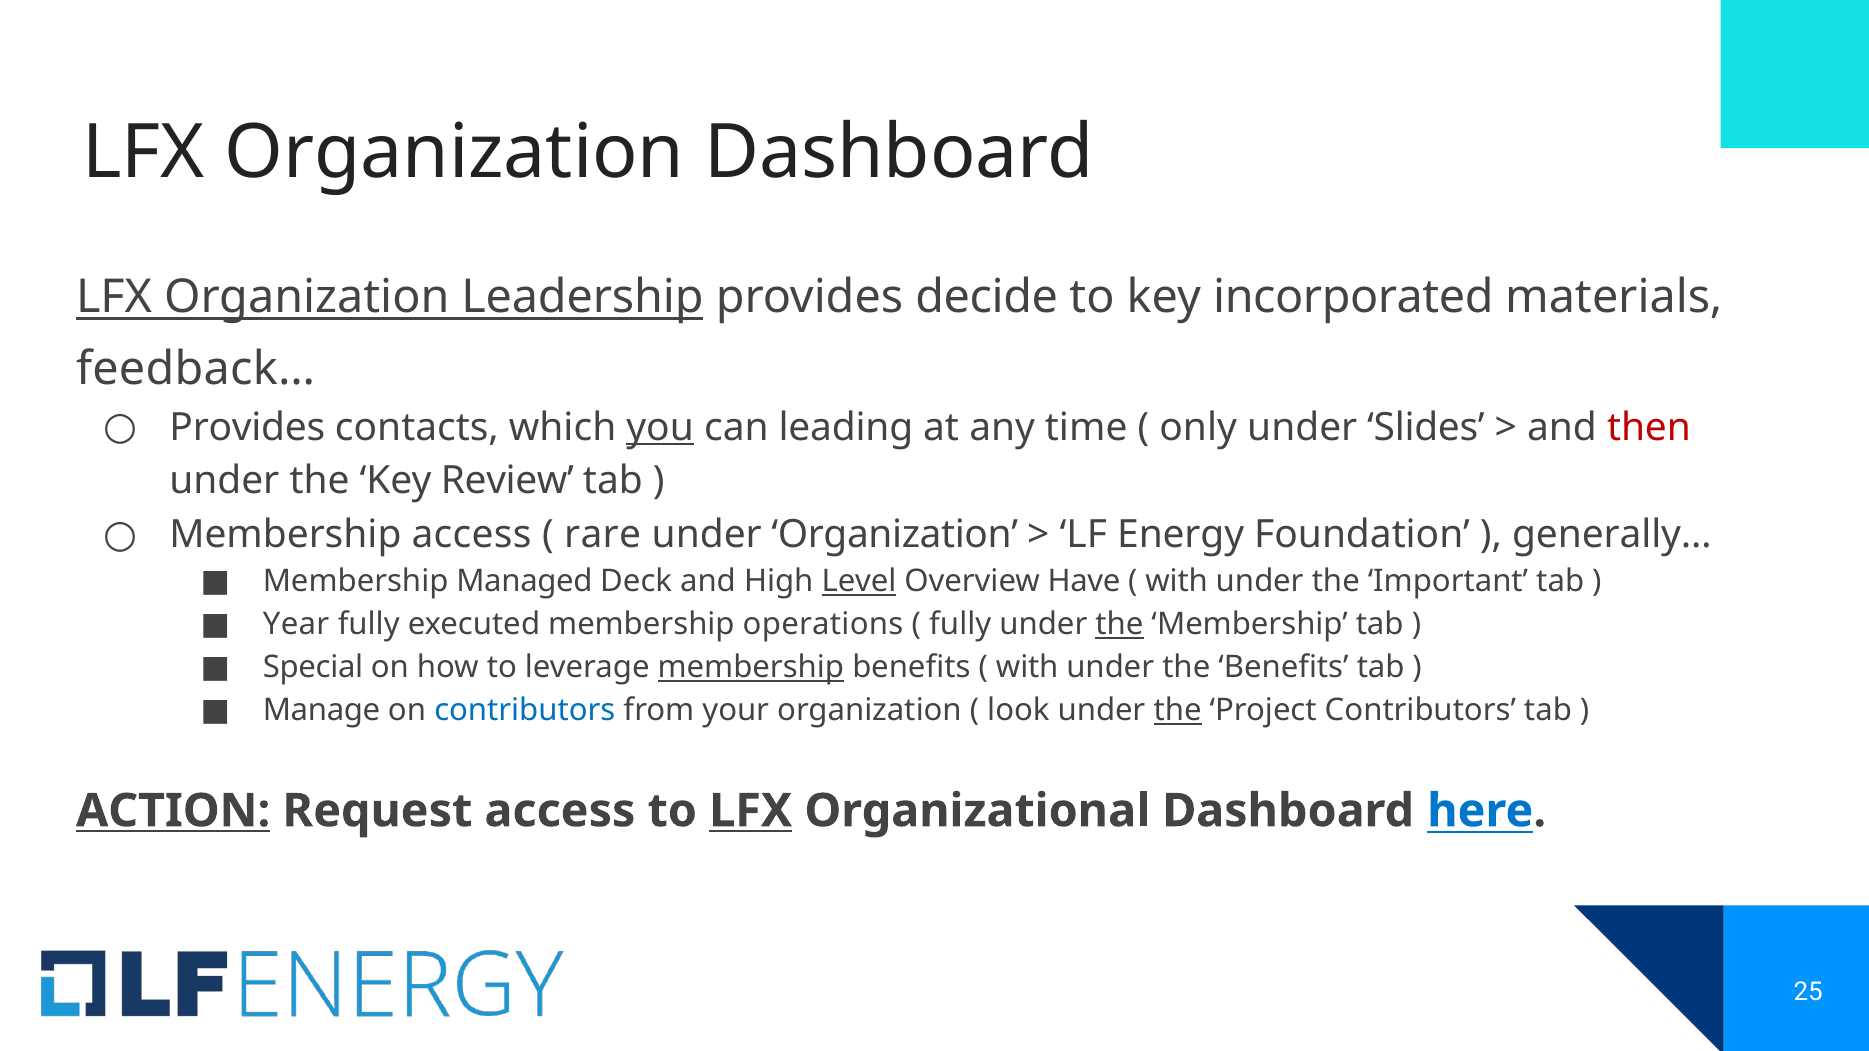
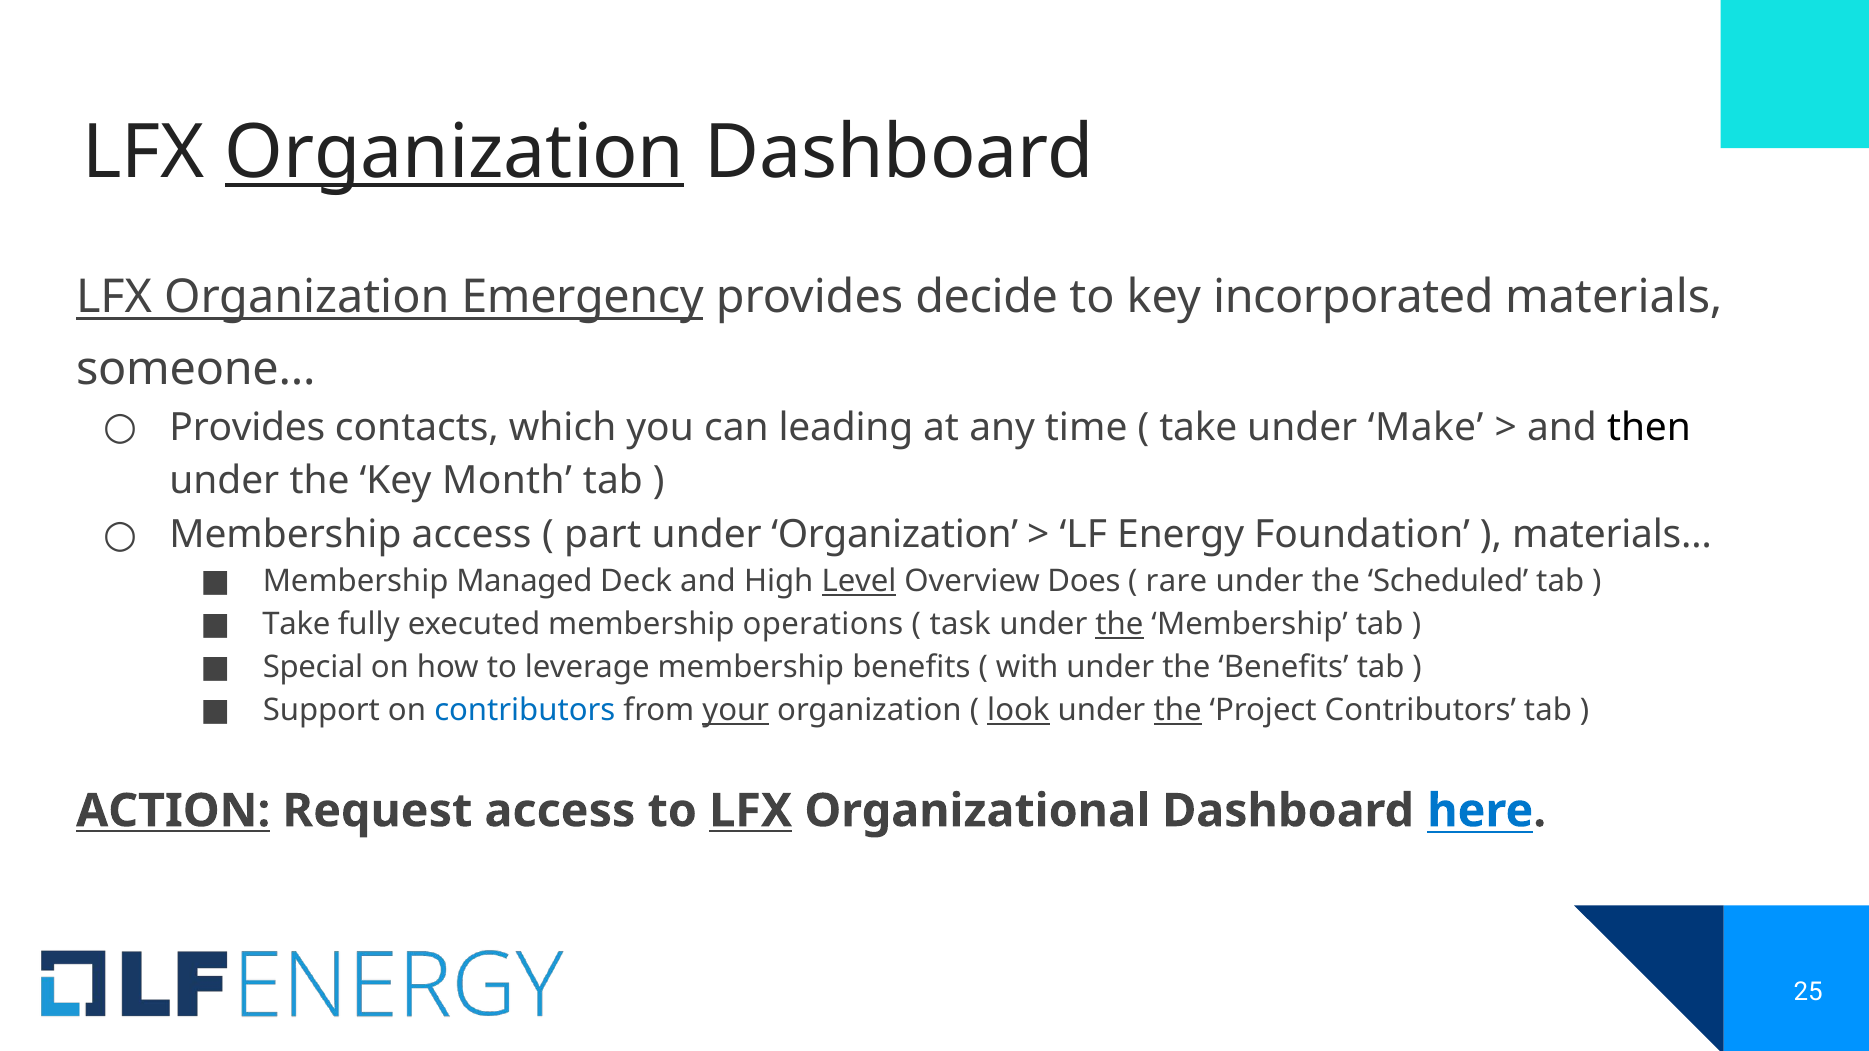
Organization underline: none -> present (454, 153)
Leadership: Leadership -> Emergency (583, 298)
feedback…: feedback… -> someone… (196, 370)
you underline: present -> none (660, 427)
only: only -> take (1198, 427)
Slides: Slides -> Make (1426, 427)
then colour: red -> black (1649, 427)
Review: Review -> Month (507, 481)
rare: rare -> part (603, 535)
generally…: generally… -> materials… (1612, 535)
Have: Have -> Does (1084, 582)
with: with -> rare (1176, 582)
Important: Important -> Scheduled (1448, 582)
Year: Year -> Take (296, 625)
fully: fully -> task (960, 625)
membership underline: present -> none (751, 668)
Manage: Manage -> Support (321, 711)
your underline: none -> present (736, 711)
look underline: none -> present (1018, 711)
